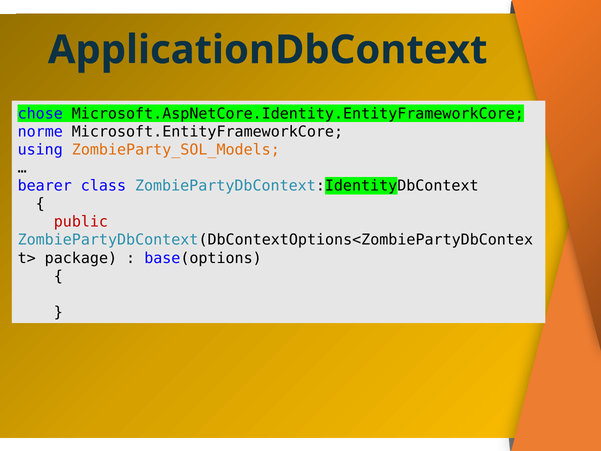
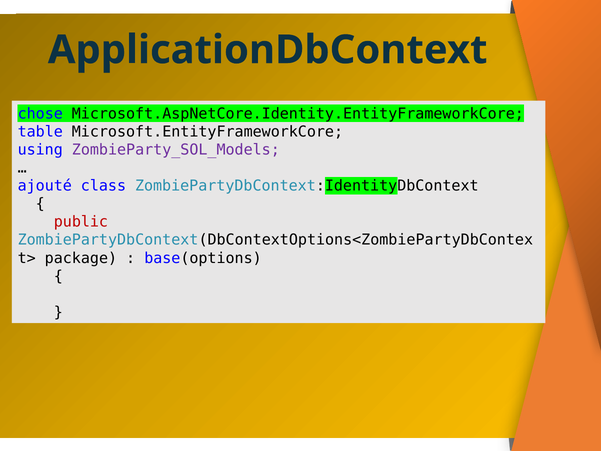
norme: norme -> table (40, 132)
ZombieParty_SOL_Models colour: orange -> purple (176, 150)
bearer: bearer -> ajouté (45, 186)
